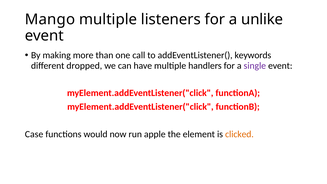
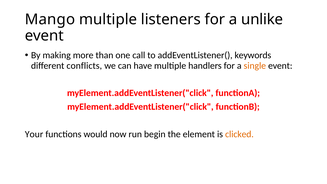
dropped: dropped -> conflicts (84, 66)
single colour: purple -> orange (255, 66)
Case: Case -> Your (34, 134)
apple: apple -> begin (155, 134)
